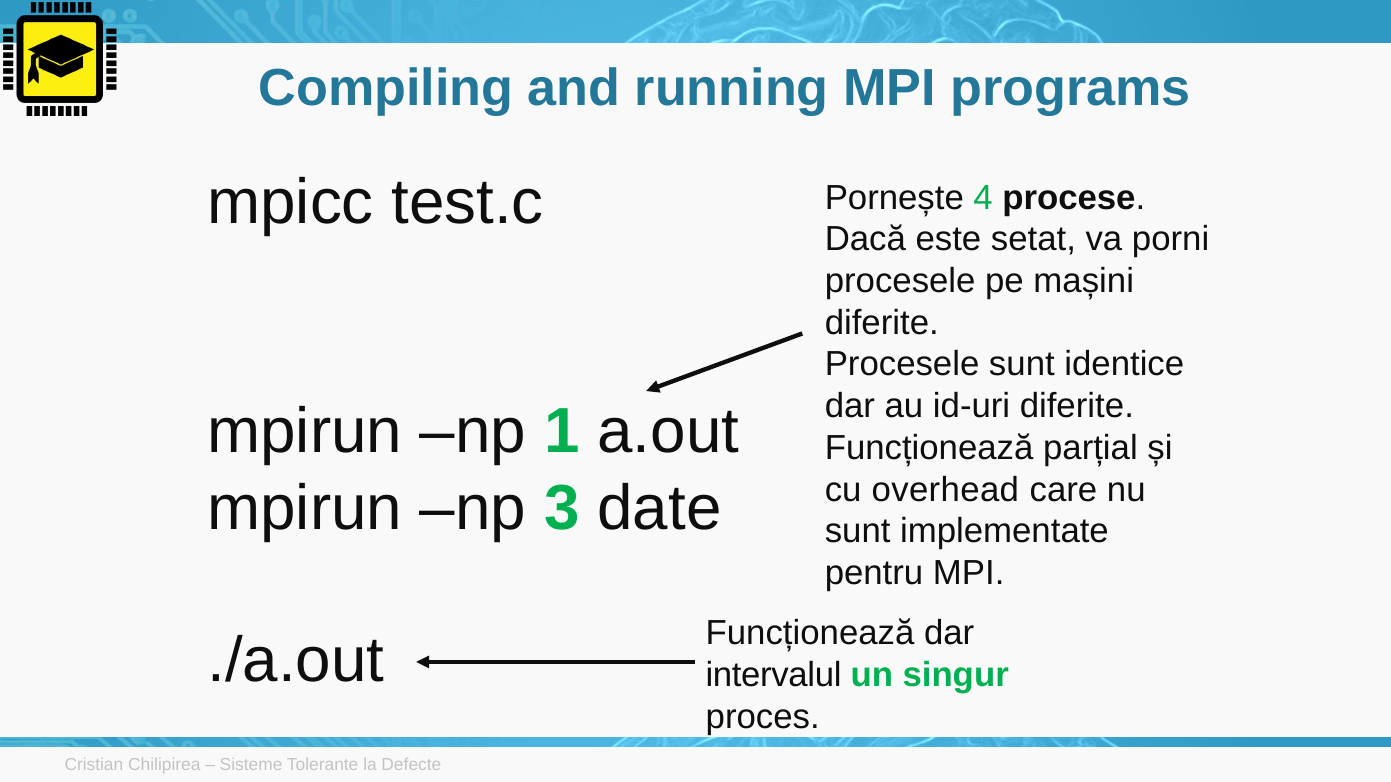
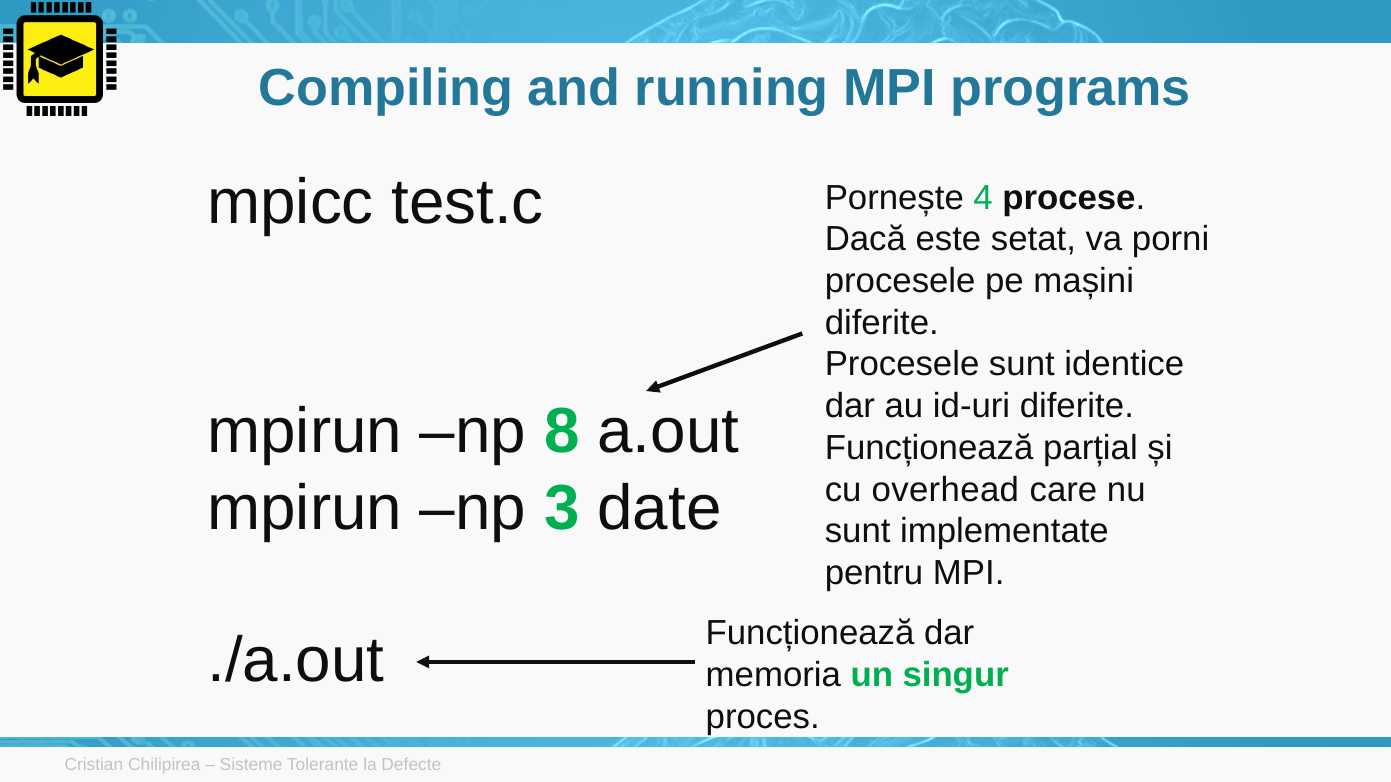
1: 1 -> 8 (562, 432)
intervalul: intervalul -> memoria (773, 675)
